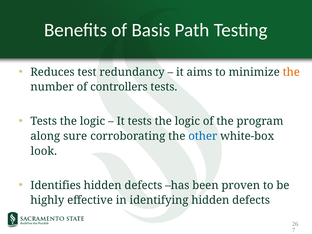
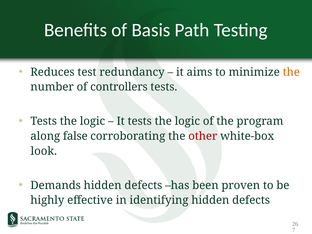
sure: sure -> false (75, 136)
other colour: blue -> red (203, 136)
Identifies: Identifies -> Demands (56, 185)
